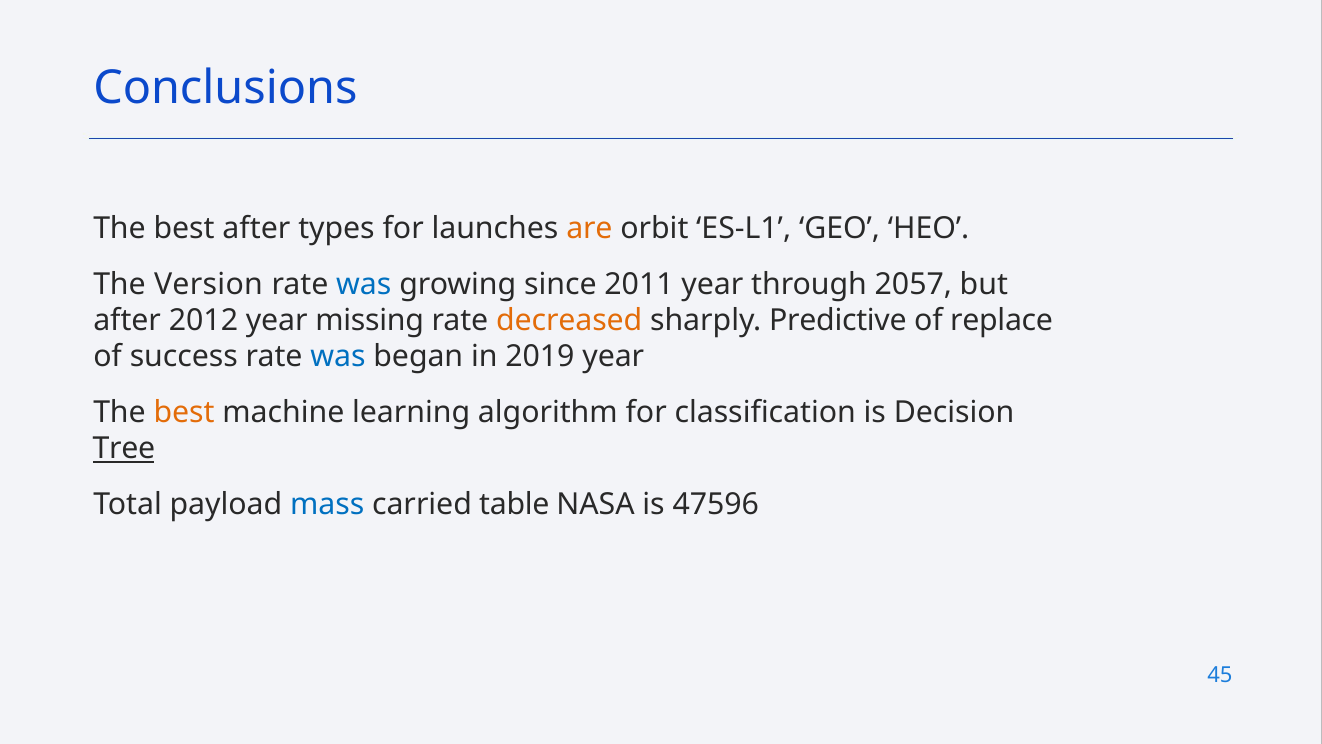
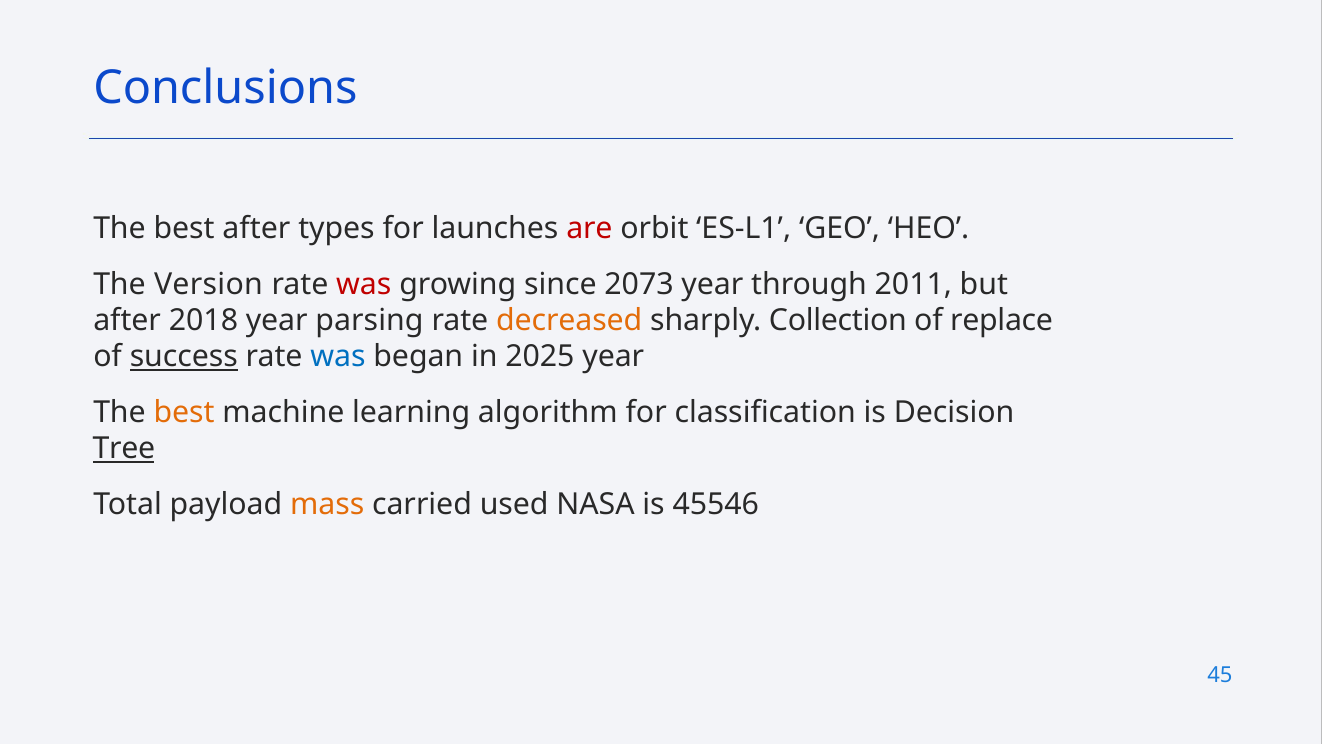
are colour: orange -> red (589, 228)
was colour: blue -> red (364, 284)
2011: 2011 -> 2073 (639, 284)
2057: 2057 -> 2011 (913, 284)
2012: 2012 -> 2018 (203, 320)
missing: missing -> parsing (370, 320)
Predictive: Predictive -> Collection (838, 320)
success underline: none -> present (184, 357)
2019: 2019 -> 2025 (540, 357)
mass colour: blue -> orange (327, 504)
table: table -> used (514, 504)
47596: 47596 -> 45546 (716, 504)
